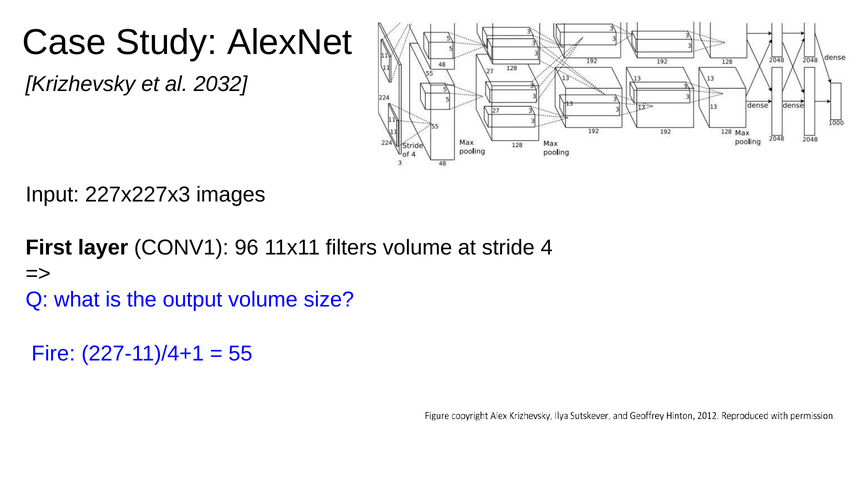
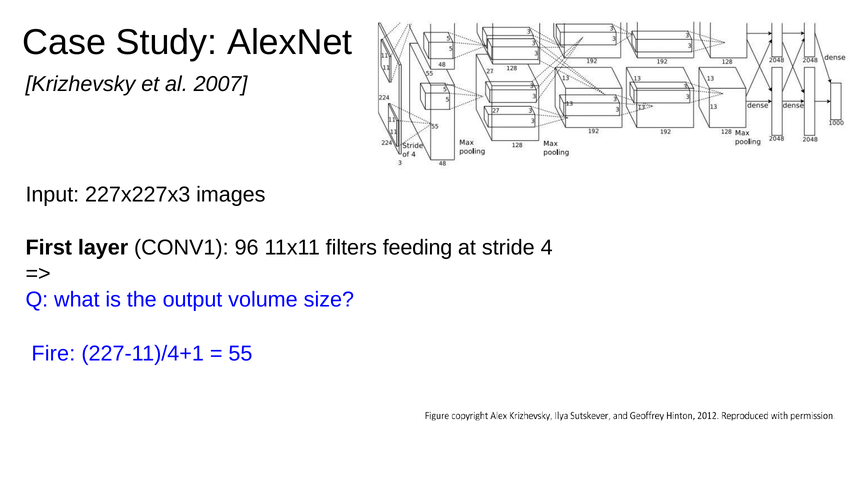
2032: 2032 -> 2007 (221, 84)
filters volume: volume -> feeding (418, 248)
